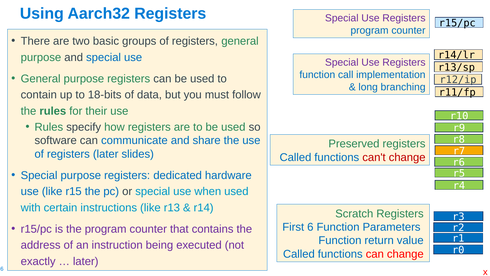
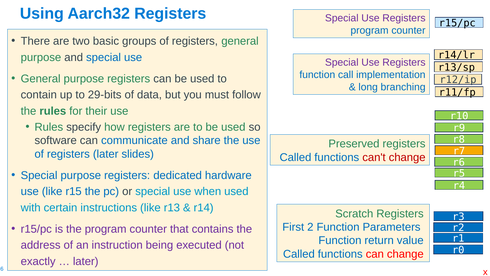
18-bits: 18-bits -> 29-bits (105, 95)
6: 6 -> 2 (310, 227)
